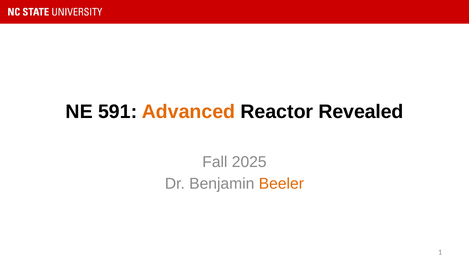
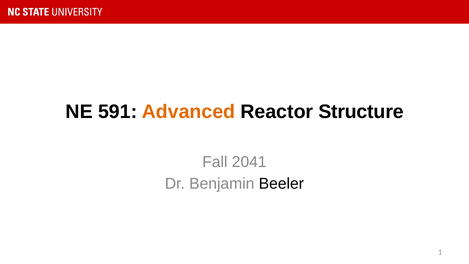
Revealed: Revealed -> Structure (361, 112)
2025: 2025 -> 2041 (249, 162)
Beeler colour: orange -> black (281, 184)
